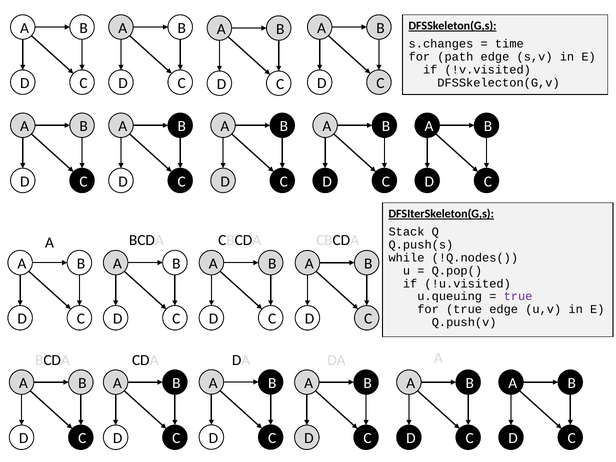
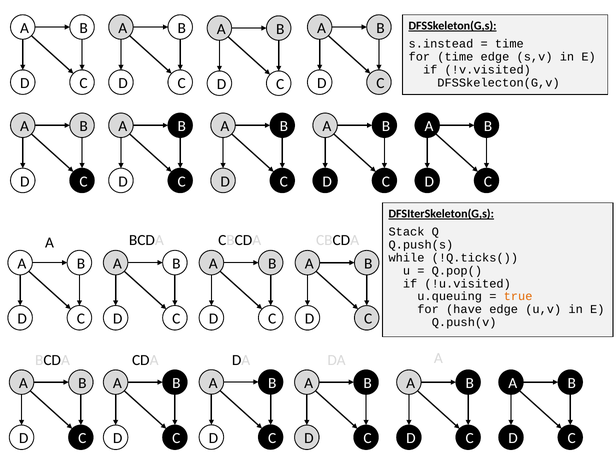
s.changes: s.changes -> s.instead (441, 44)
for path: path -> time (455, 57)
!Q.nodes(: !Q.nodes( -> !Q.ticks( (475, 258)
true colour: purple -> orange (518, 297)
for true: true -> have (464, 309)
